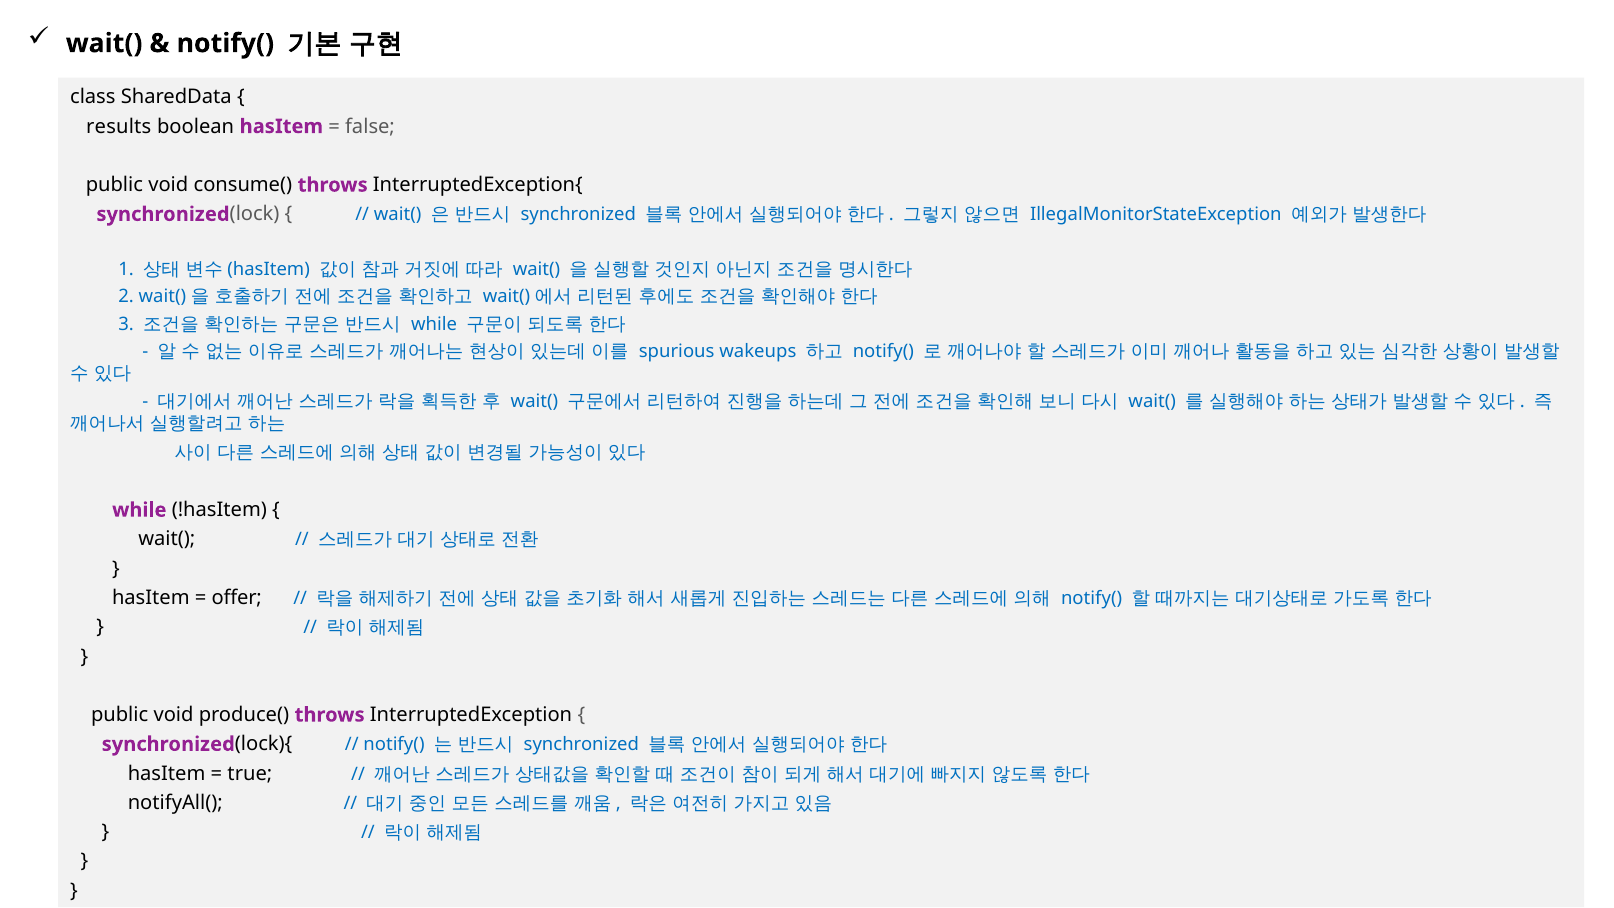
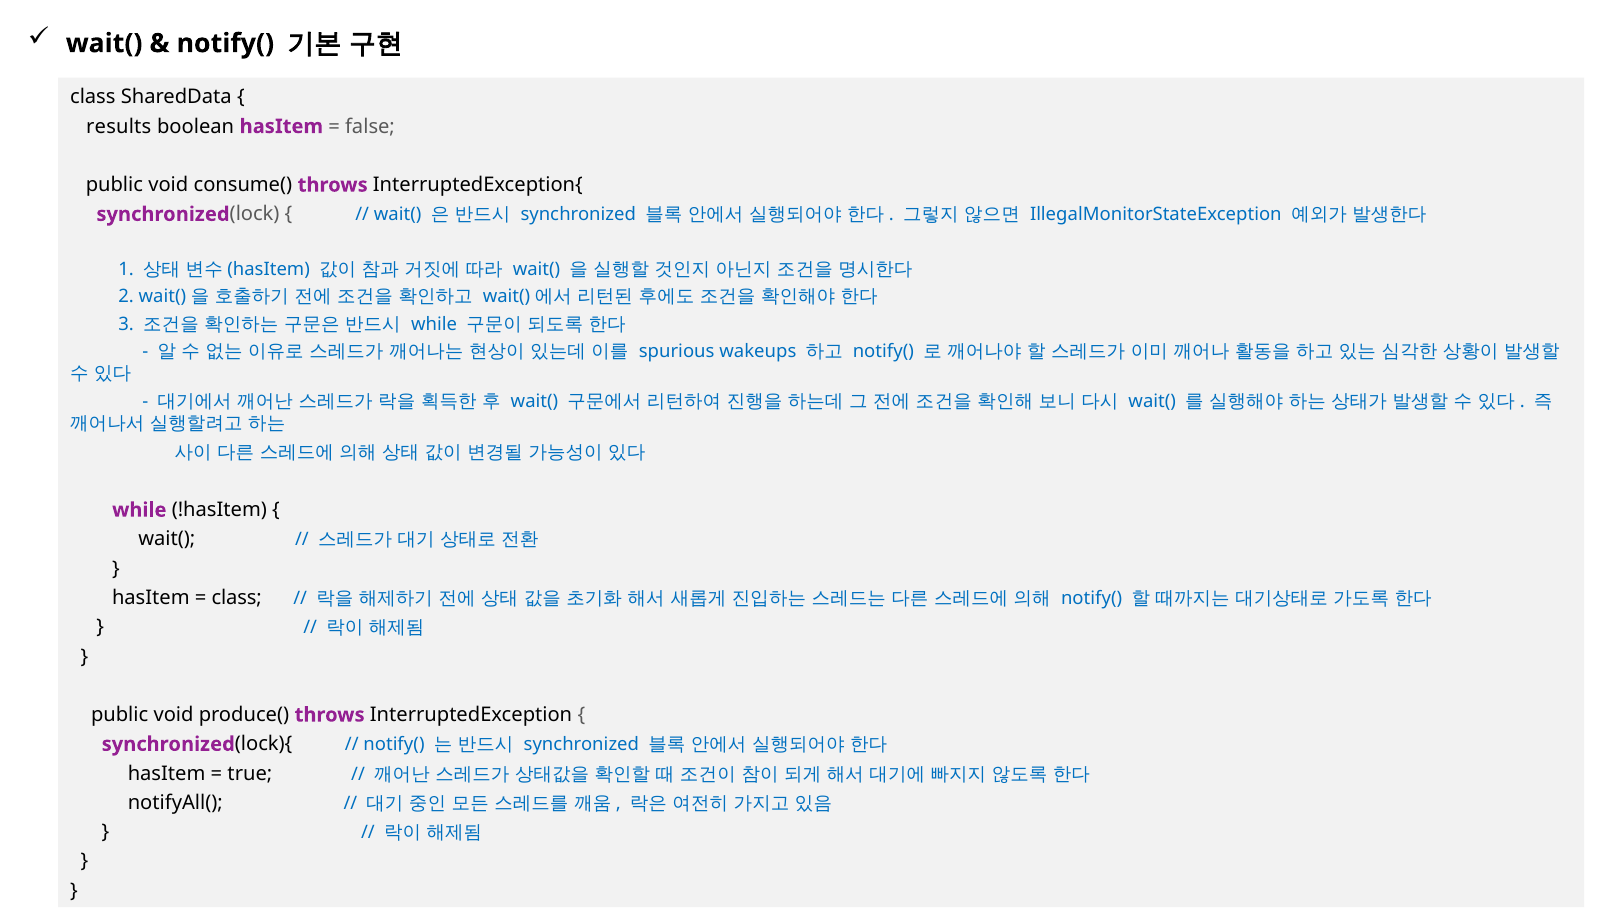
offer: offer -> class (237, 598)
